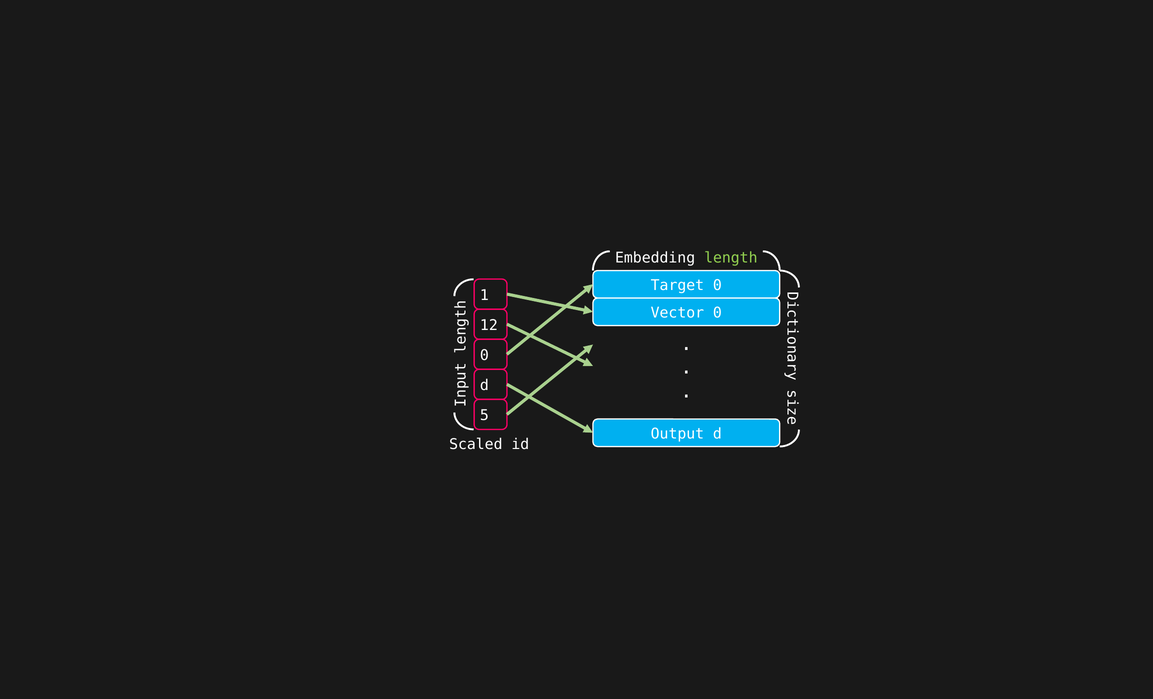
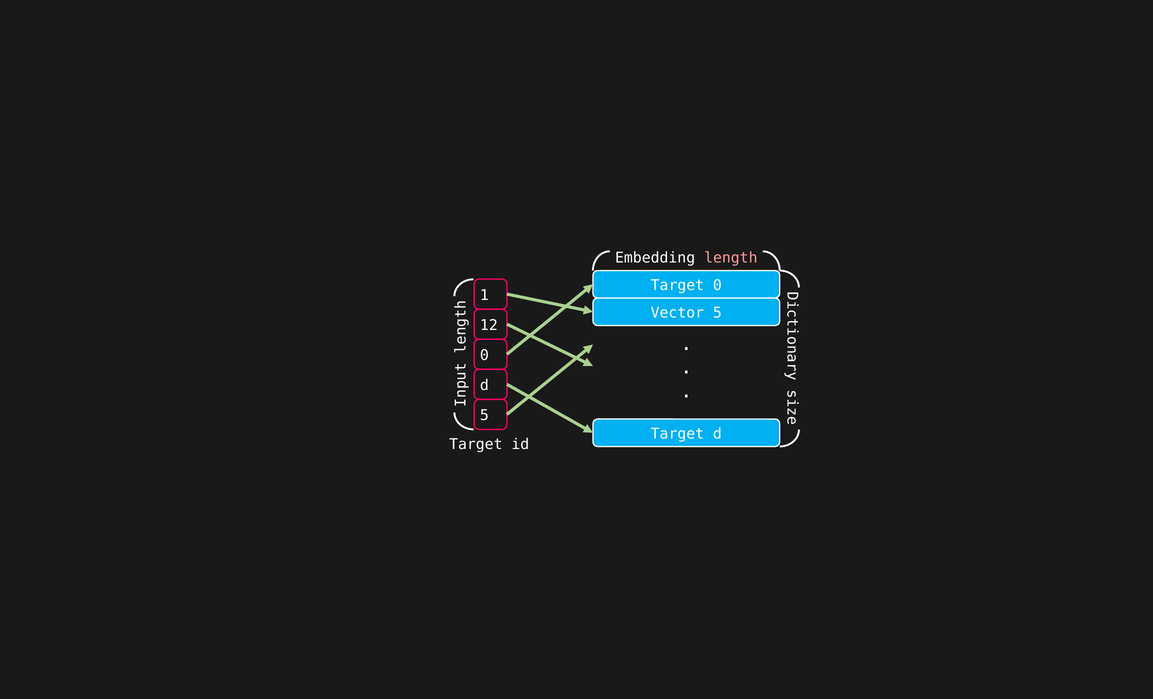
length colour: light green -> pink (731, 258)
Vector 0: 0 -> 5 (717, 313)
Output: Output -> Target (677, 434)
Scaled: Scaled -> Target (476, 444)
